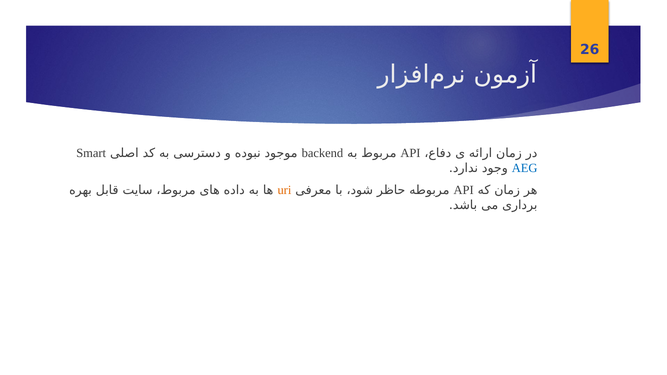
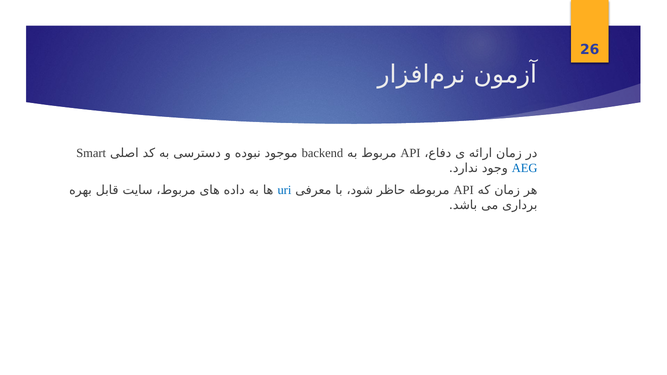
uri colour: orange -> blue (284, 190)
